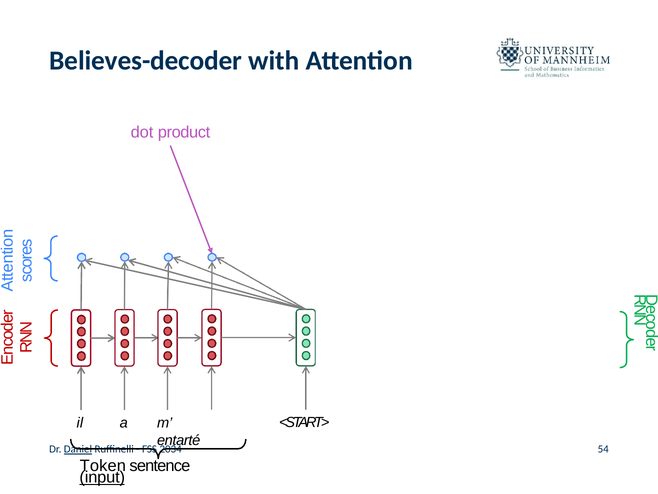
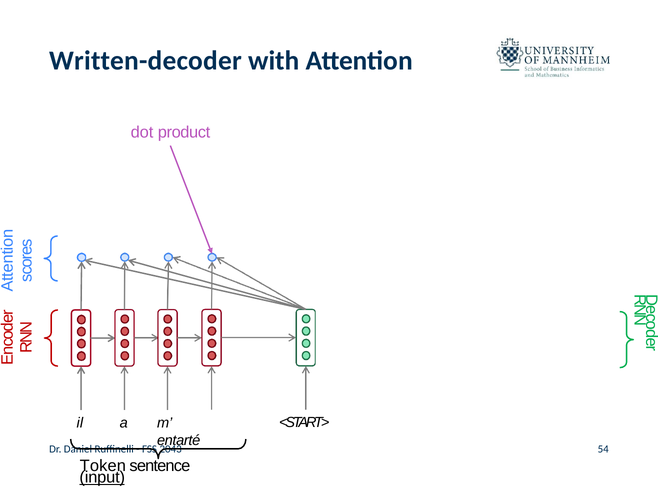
Believes-decoder: Believes-decoder -> Written-decoder (146, 60)
Daniel underline: present -> none (78, 449)
2034: 2034 -> 2043 (171, 449)
